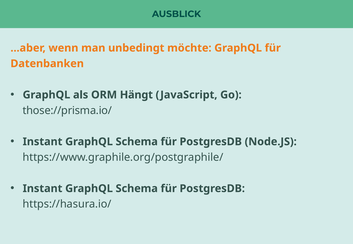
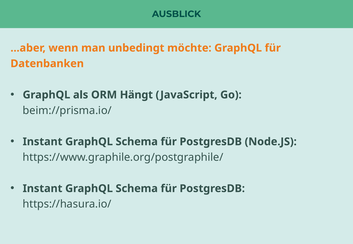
those://prisma.io/: those://prisma.io/ -> beim://prisma.io/ (67, 111)
